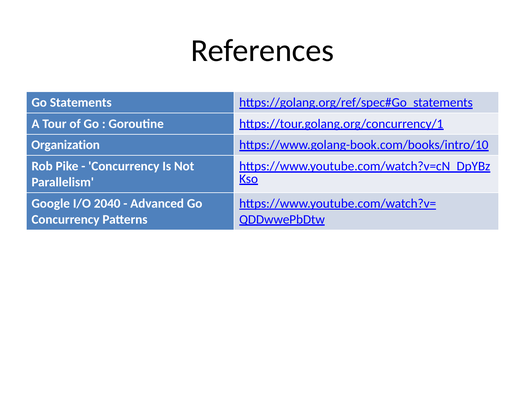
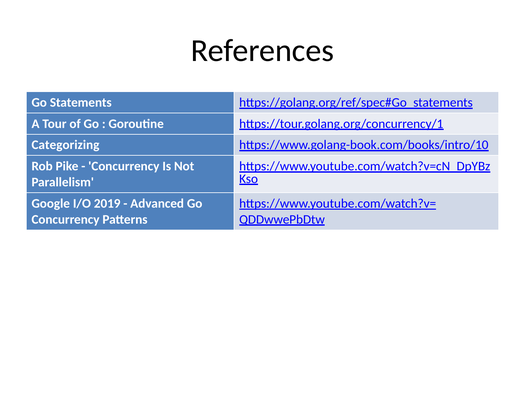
Organization: Organization -> Categorizing (65, 145)
2040: 2040 -> 2019 (107, 204)
